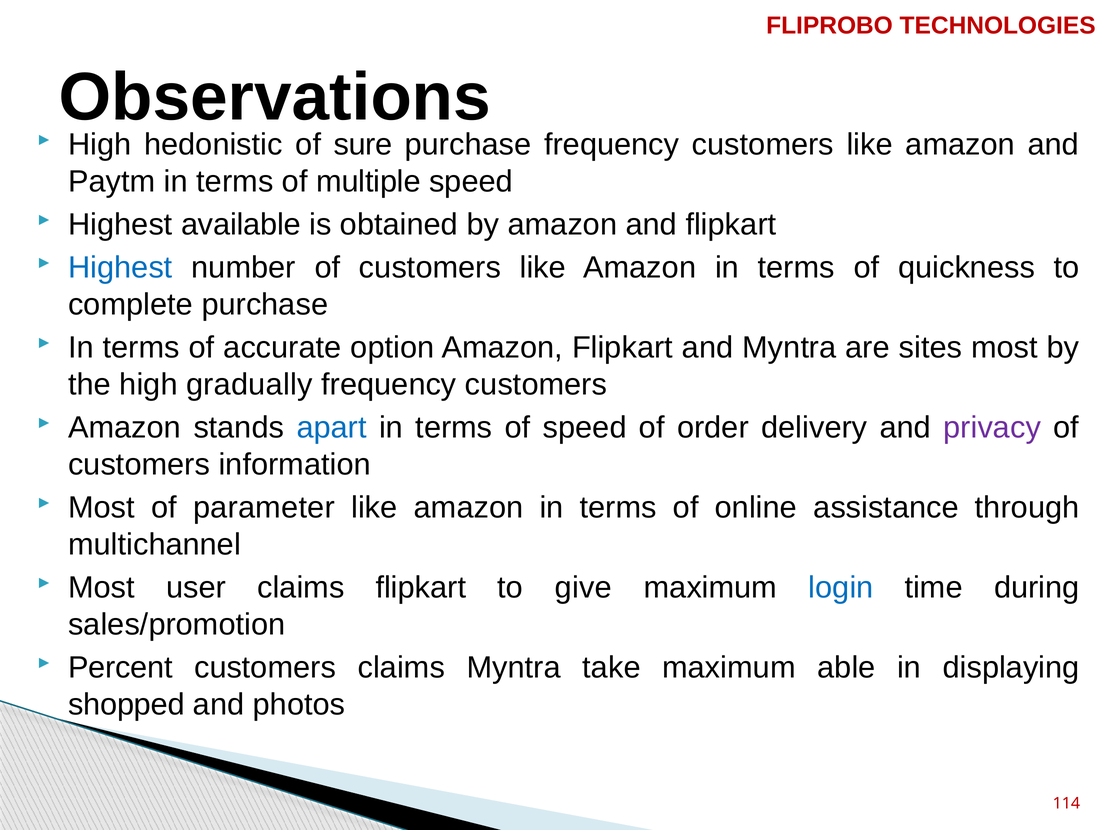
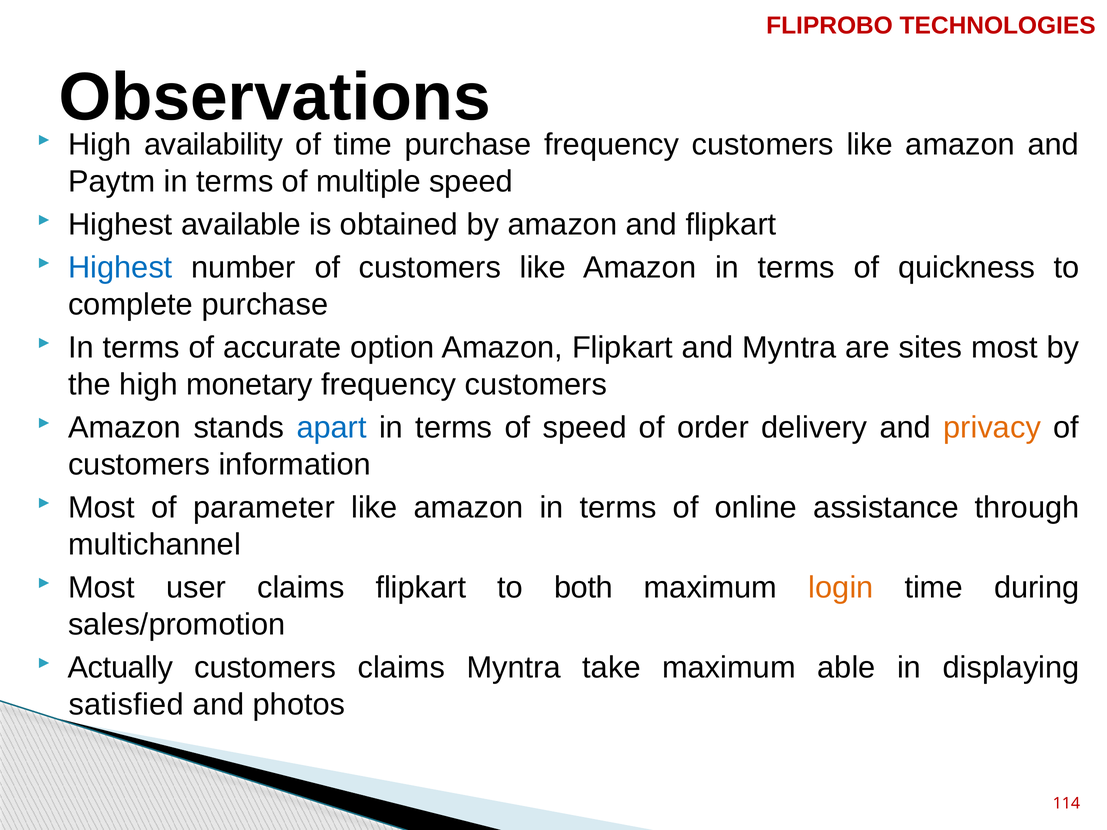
hedonistic: hedonistic -> availability (214, 145)
of sure: sure -> time (363, 145)
gradually: gradually -> monetary (249, 385)
privacy colour: purple -> orange (992, 428)
give: give -> both (584, 588)
login colour: blue -> orange (841, 588)
Percent: Percent -> Actually (120, 668)
shopped: shopped -> satisfied (126, 705)
